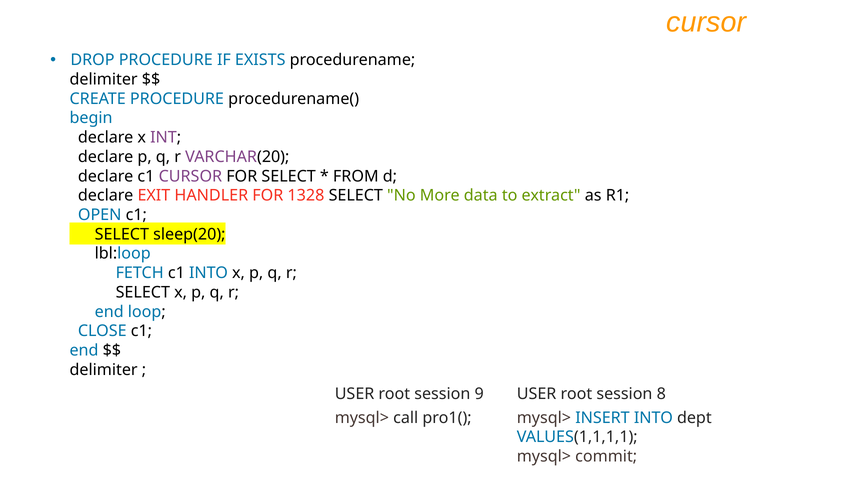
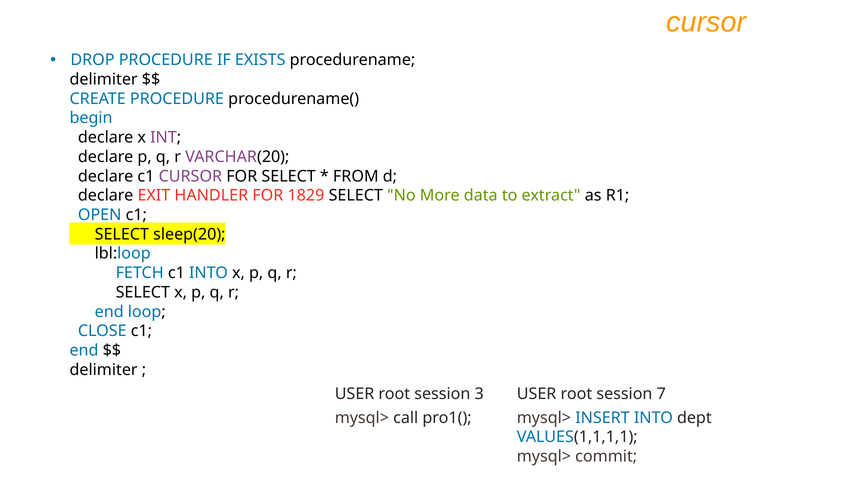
1328: 1328 -> 1829 (306, 195)
9: 9 -> 3 (479, 394)
8: 8 -> 7 (661, 394)
